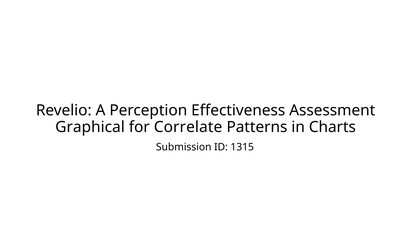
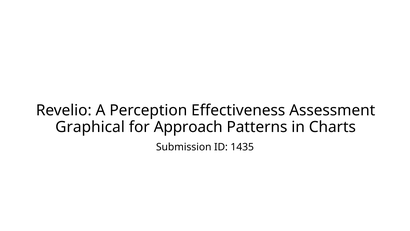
Correlate: Correlate -> Approach (188, 127)
1315: 1315 -> 1435 (242, 147)
